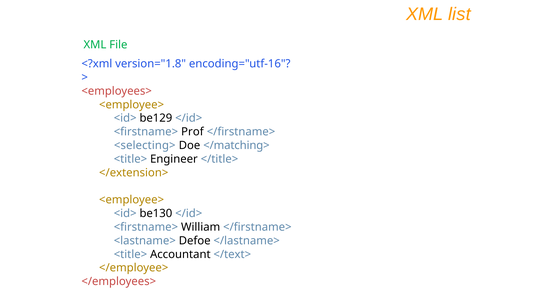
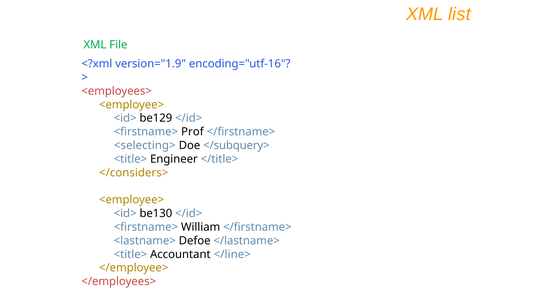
version="1.8: version="1.8 -> version="1.9 (151, 64)
</matching>: </matching> -> </subquery> (236, 145)
</extension>: </extension> -> </considers> (134, 172)
</text>: </text> -> </line> (232, 254)
